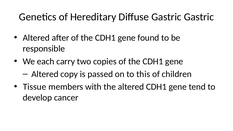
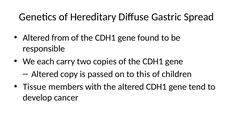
Gastric Gastric: Gastric -> Spread (199, 17)
after: after -> from (60, 38)
